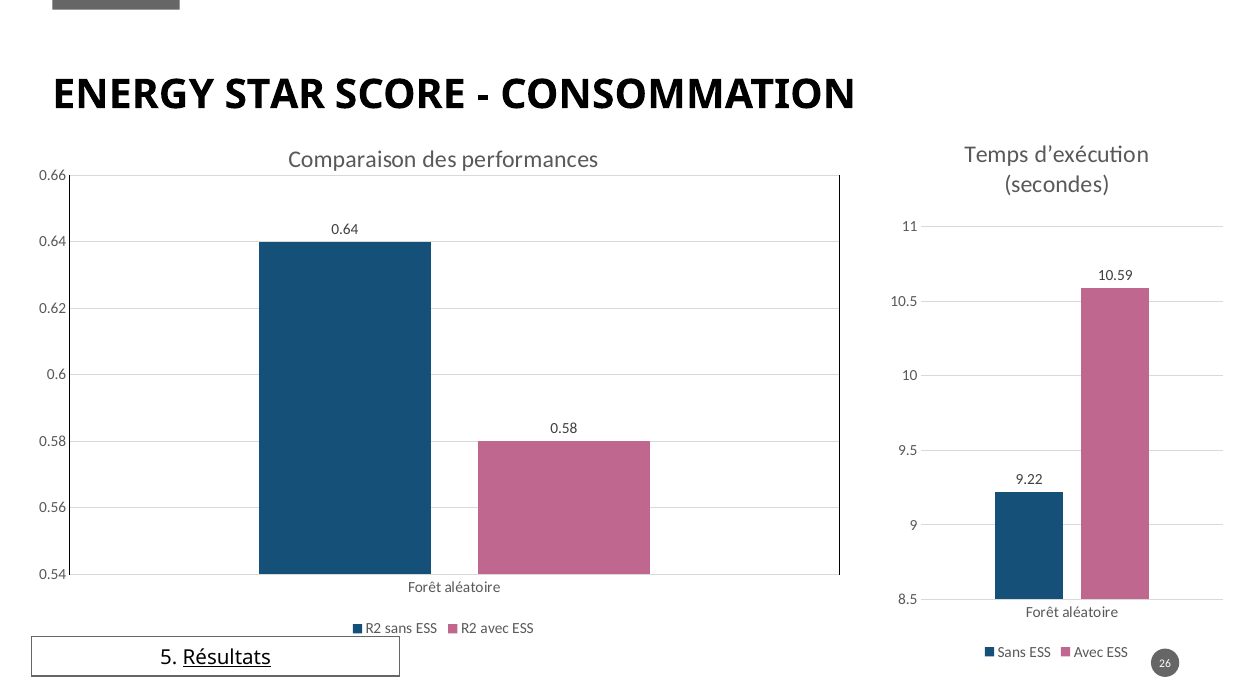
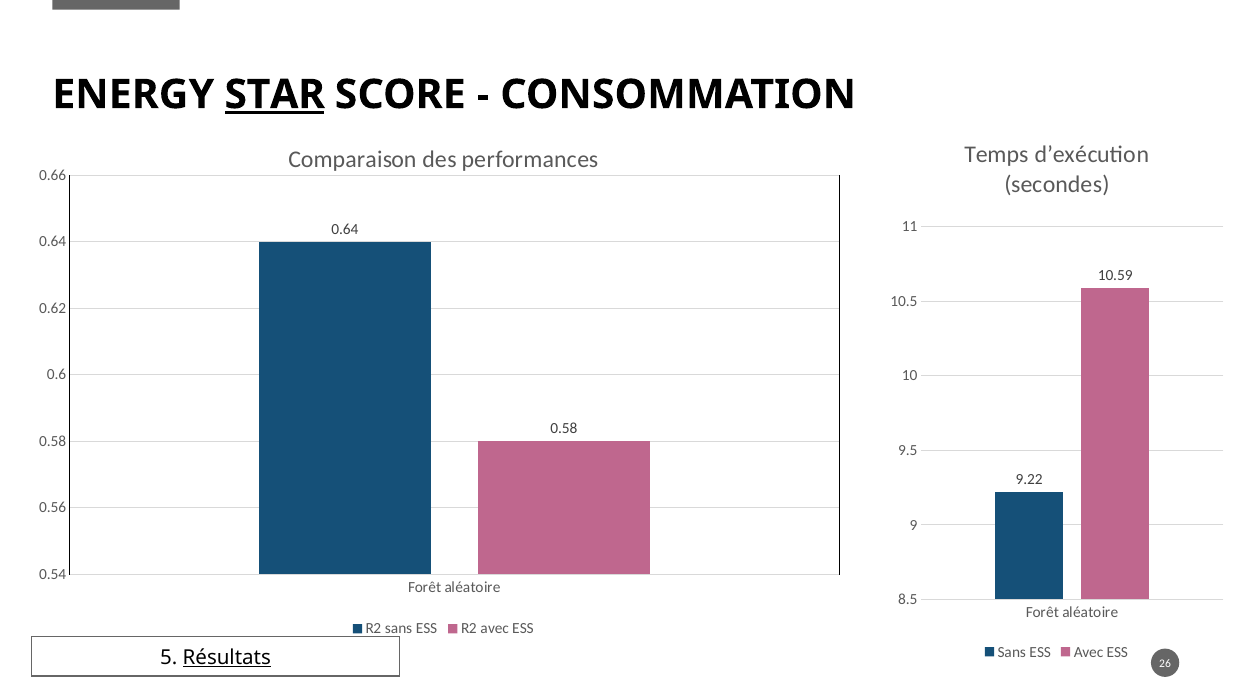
STAR underline: none -> present (275, 95)
